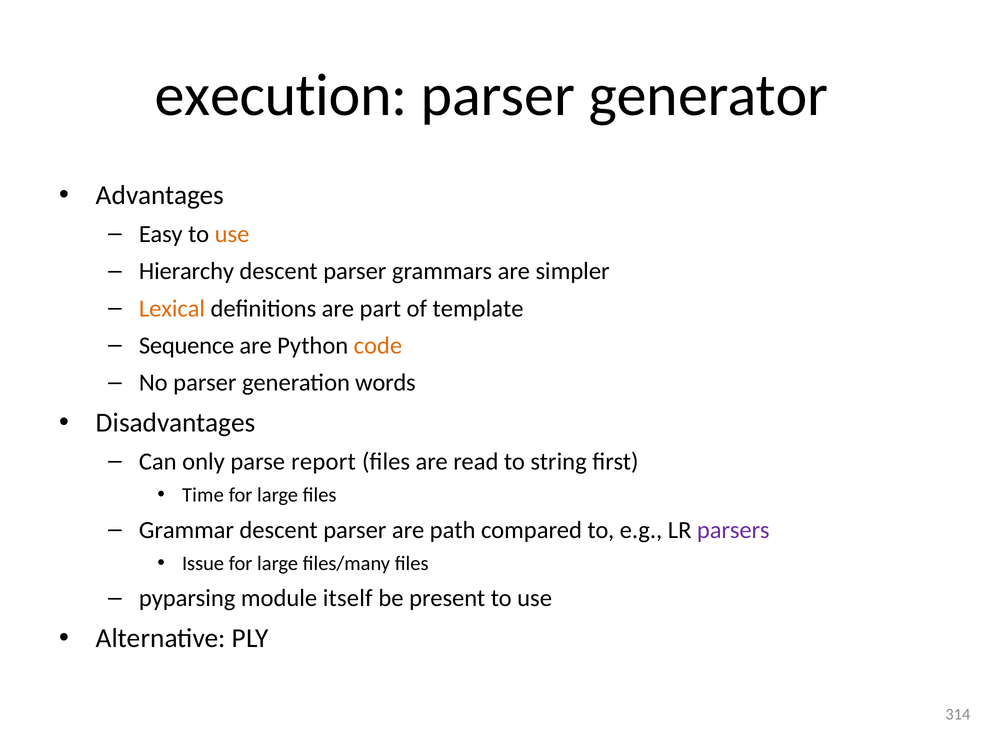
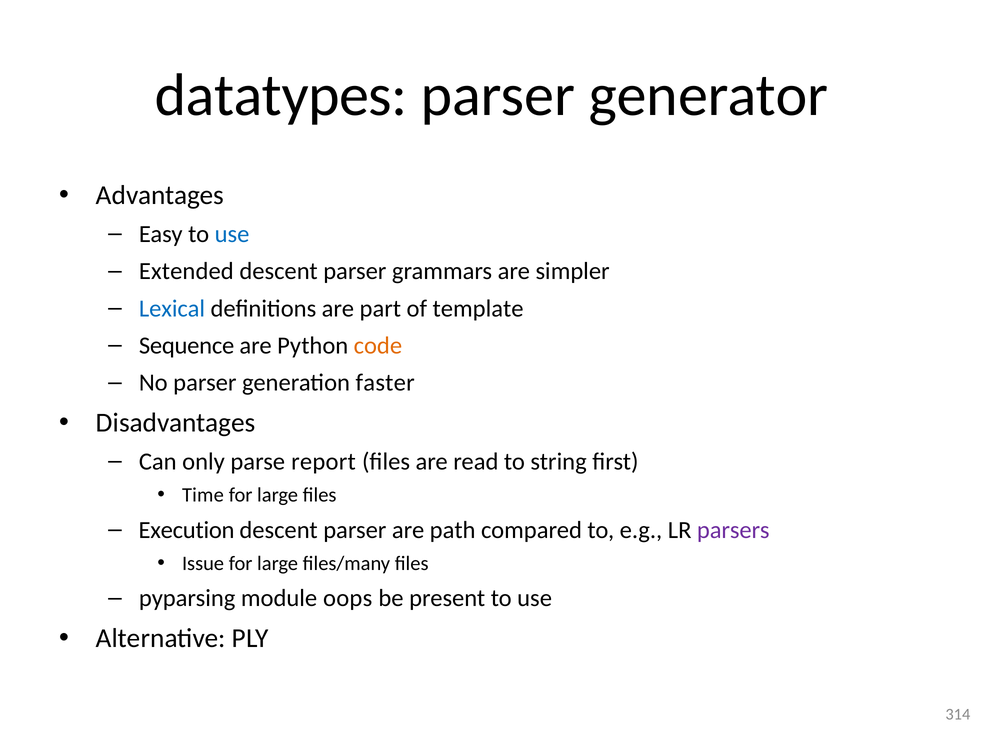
execution: execution -> datatypes (281, 95)
use colour: orange -> blue (232, 234)
Hierarchy: Hierarchy -> Extended (186, 271)
Lexical colour: orange -> blue (172, 308)
words: words -> faster (385, 383)
Grammar: Grammar -> Execution (187, 530)
itself: itself -> oops (348, 598)
